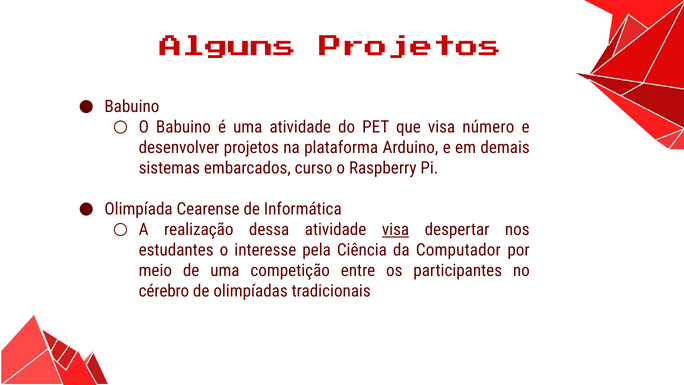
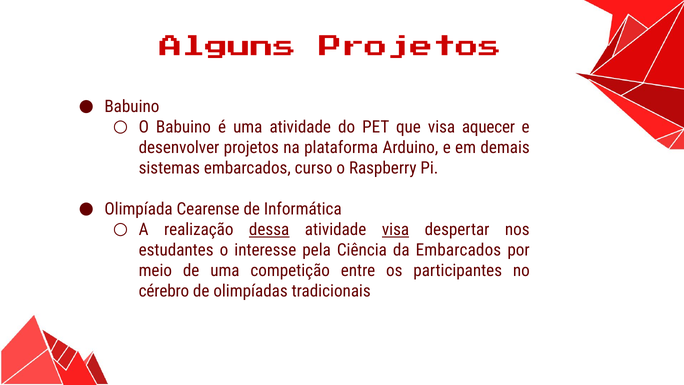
número: número -> aquecer (489, 127)
dessa underline: none -> present (269, 230)
da Computador: Computador -> Embarcados (458, 250)
